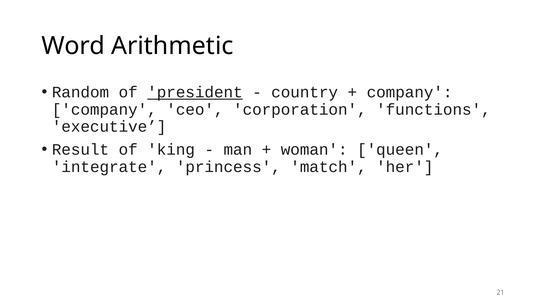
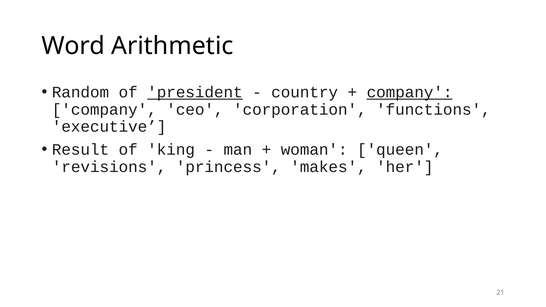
company underline: none -> present (410, 92)
integrate: integrate -> revisions (109, 167)
match: match -> makes (329, 167)
